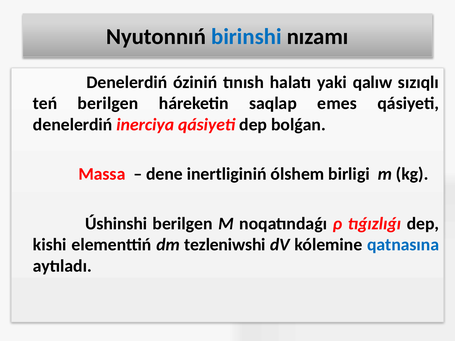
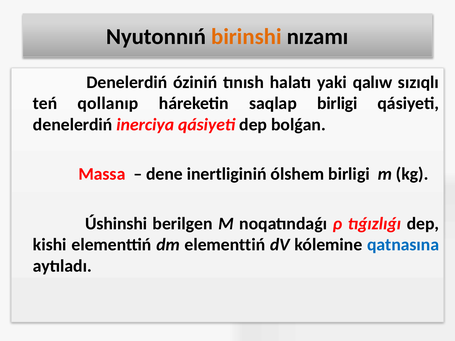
birinshi colour: blue -> orange (246, 37)
teń berilgen: berilgen -> qollanıp (108, 104)
saqlap emes: emes -> birligi (337, 104)
dm tezleniwshi: tezleniwshi -> elementtiń (225, 245)
